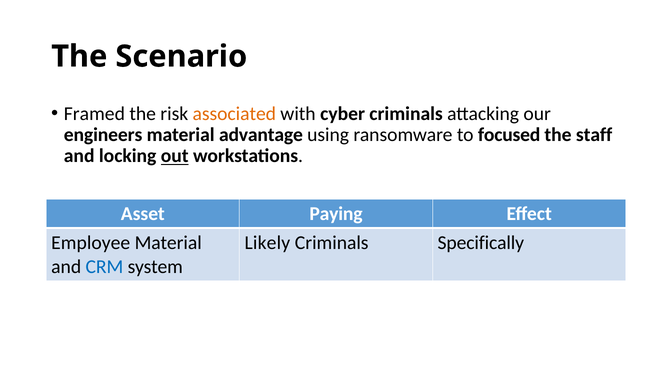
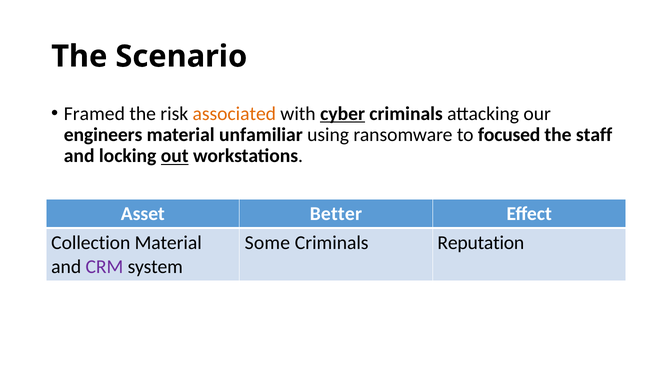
cyber underline: none -> present (343, 114)
advantage: advantage -> unfamiliar (261, 135)
Paying: Paying -> Better (336, 214)
Employee: Employee -> Collection (91, 243)
Likely: Likely -> Some (267, 243)
Specifically: Specifically -> Reputation (481, 243)
CRM colour: blue -> purple (104, 267)
